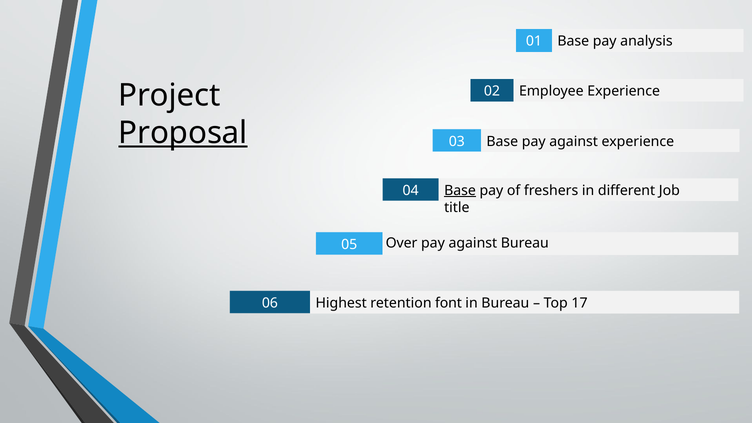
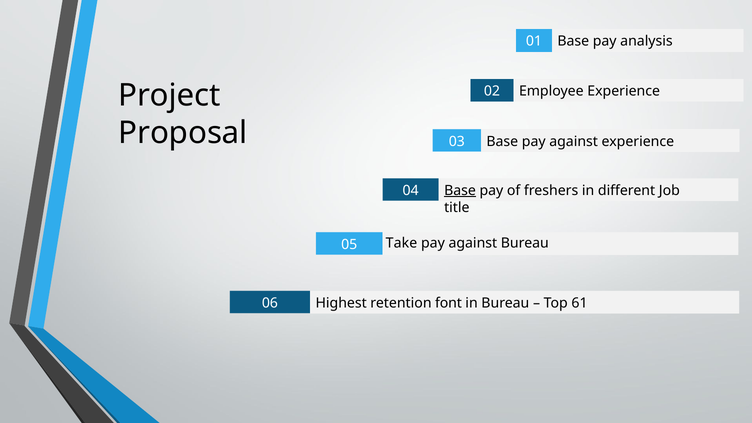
Proposal underline: present -> none (183, 133)
Over: Over -> Take (401, 243)
17: 17 -> 61 (580, 303)
